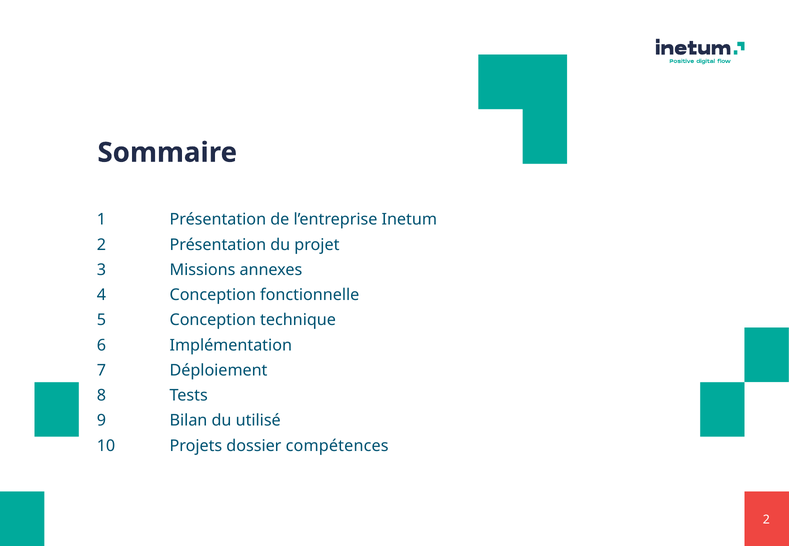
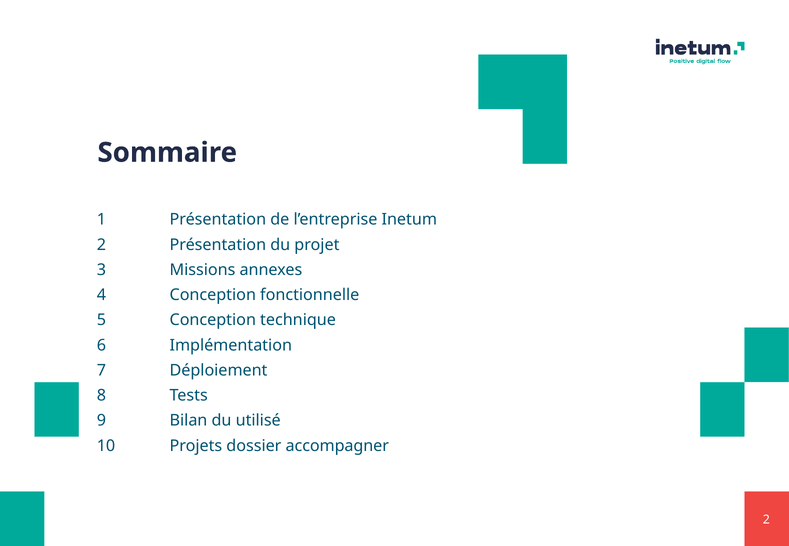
compétences: compétences -> accompagner (337, 446)
